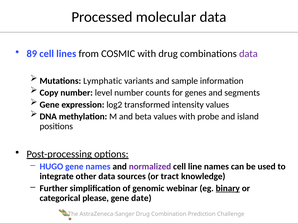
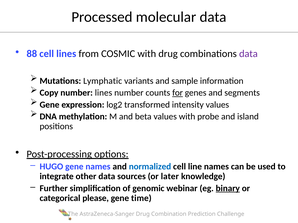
89: 89 -> 88 (32, 54)
number level: level -> lines (104, 93)
for underline: none -> present (178, 93)
normalized colour: purple -> blue (150, 167)
tract: tract -> later (170, 177)
date: date -> time (141, 198)
